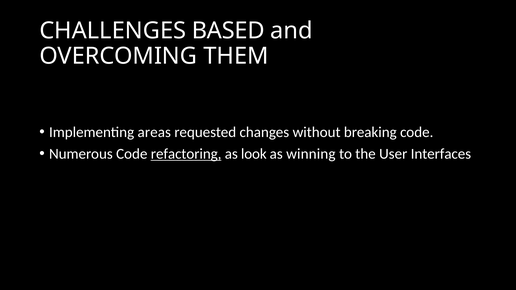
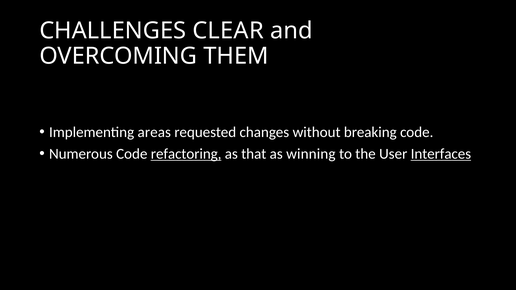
BASED: BASED -> CLEAR (228, 31)
look: look -> that (254, 154)
Interfaces underline: none -> present (441, 154)
